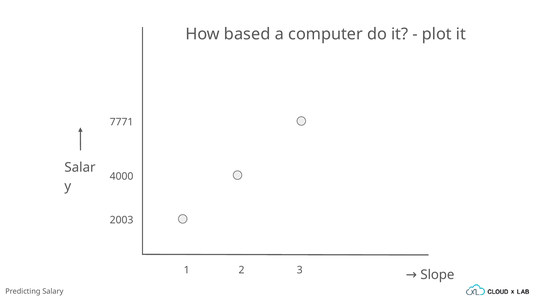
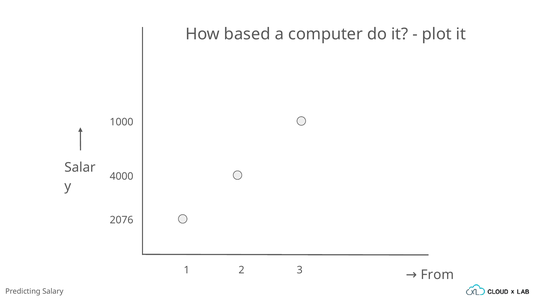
7771: 7771 -> 1000 (122, 122)
2003: 2003 -> 2076 (122, 220)
Slope: Slope -> From (437, 275)
